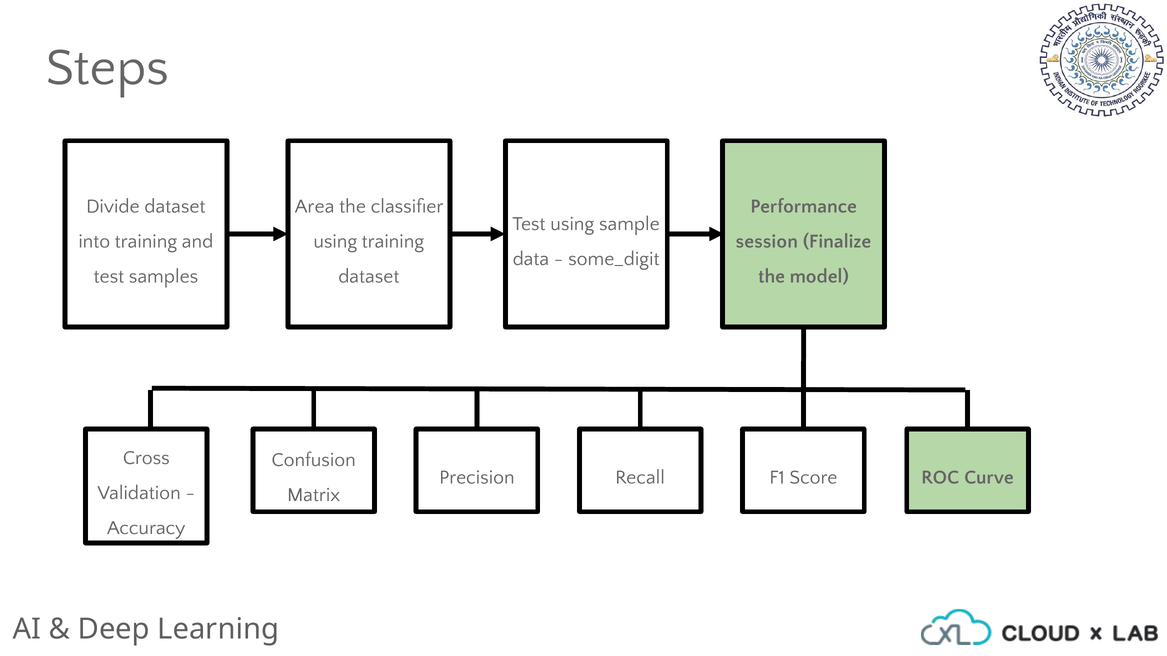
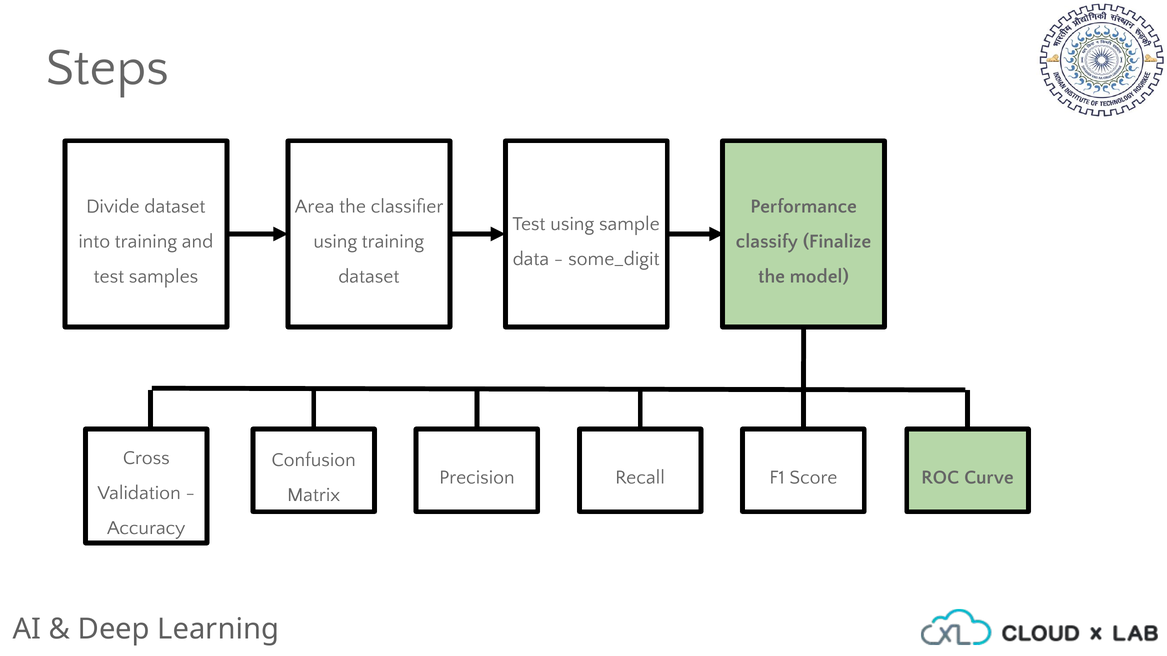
session: session -> classify (767, 241)
